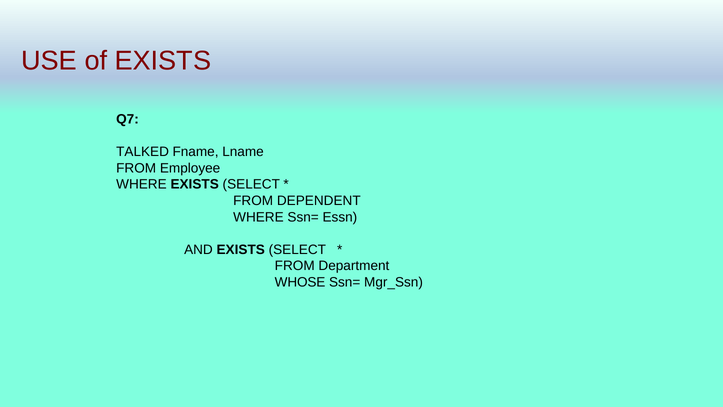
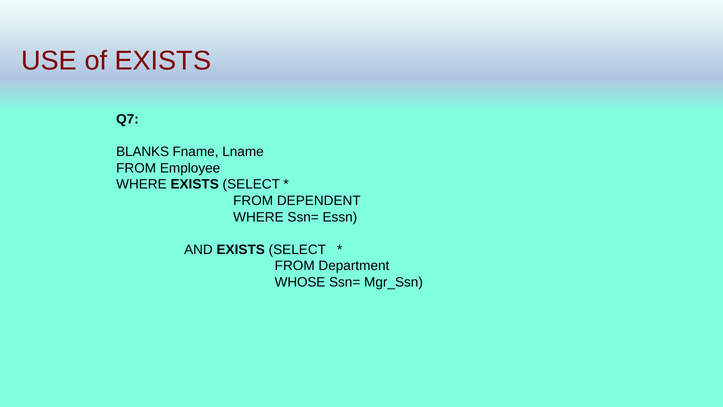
TALKED: TALKED -> BLANKS (143, 152)
